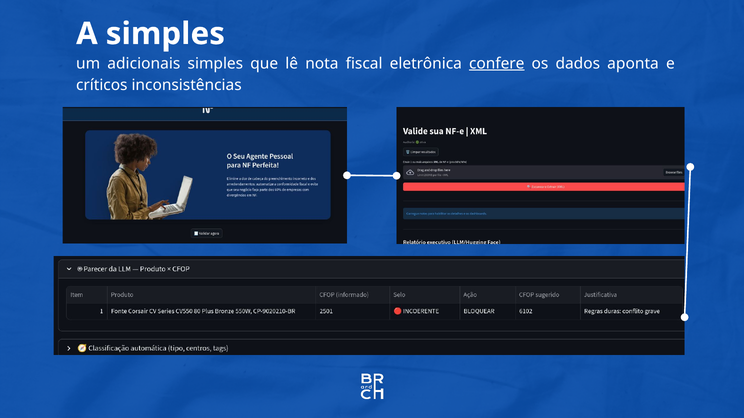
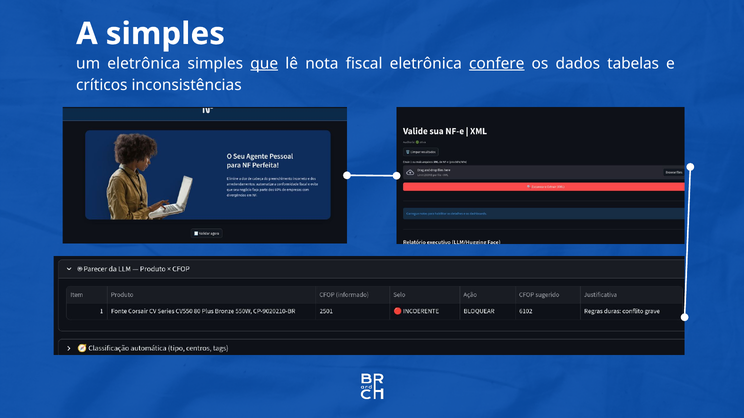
um adicionais: adicionais -> eletrônica (144, 64)
que underline: none -> present (264, 64)
aponta: aponta -> tabelas (633, 64)
